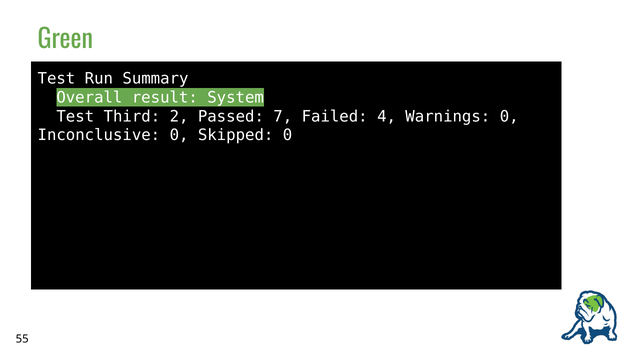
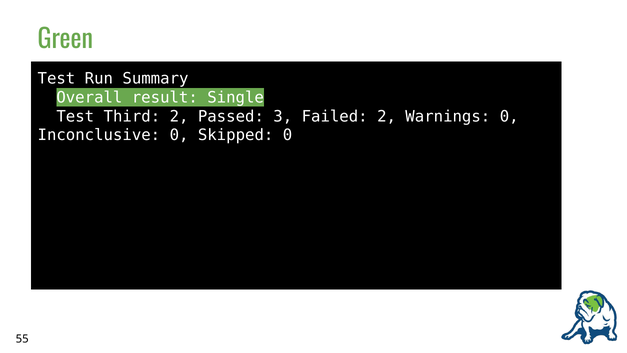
System: System -> Single (236, 97)
7: 7 -> 3 (283, 116)
Failed 4: 4 -> 2 (387, 116)
